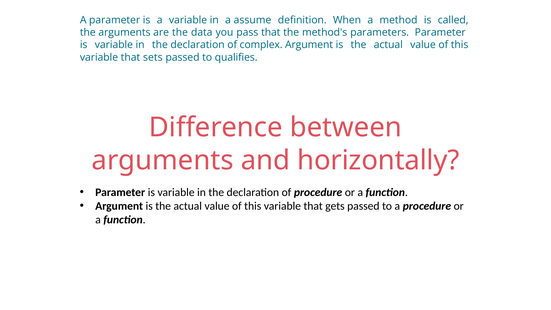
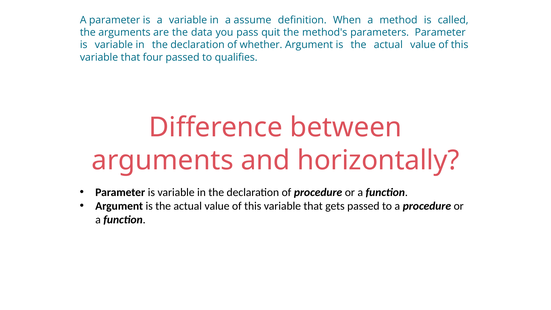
pass that: that -> quit (271, 33)
complex: complex -> whether (261, 45)
sets: sets -> four (153, 57)
